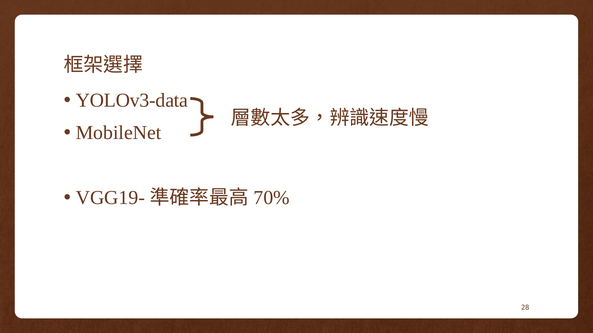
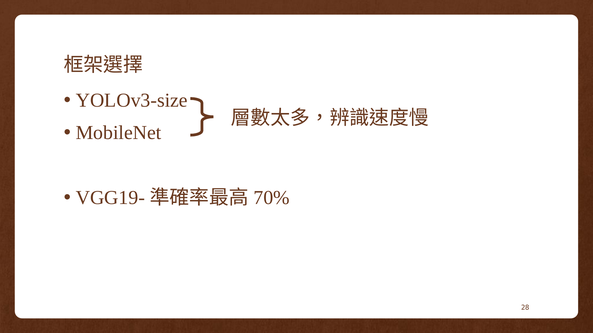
YOLOv3-data: YOLOv3-data -> YOLOv3-size (132, 101)
